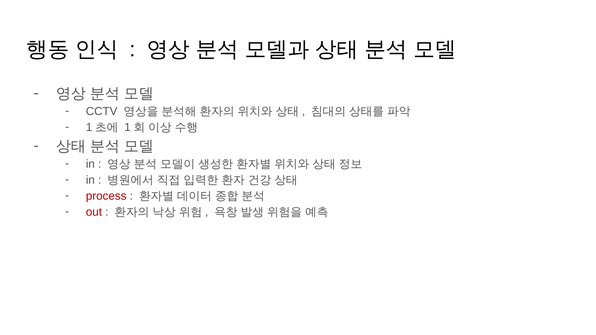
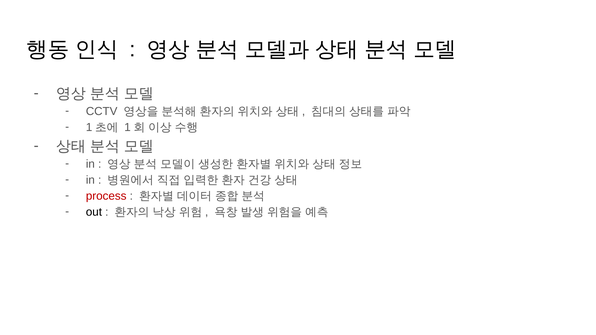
out colour: red -> black (94, 212)
